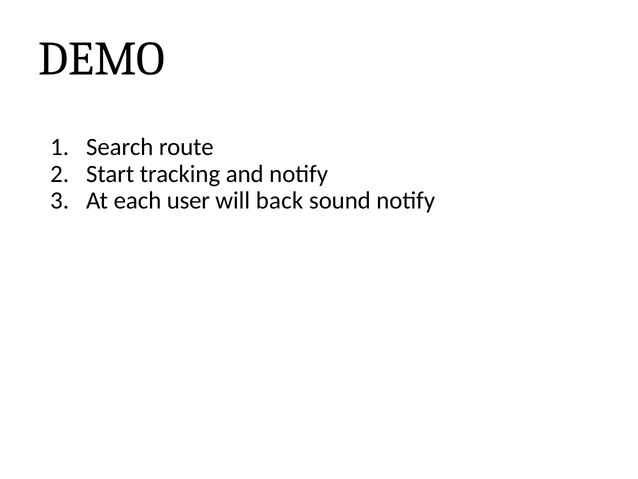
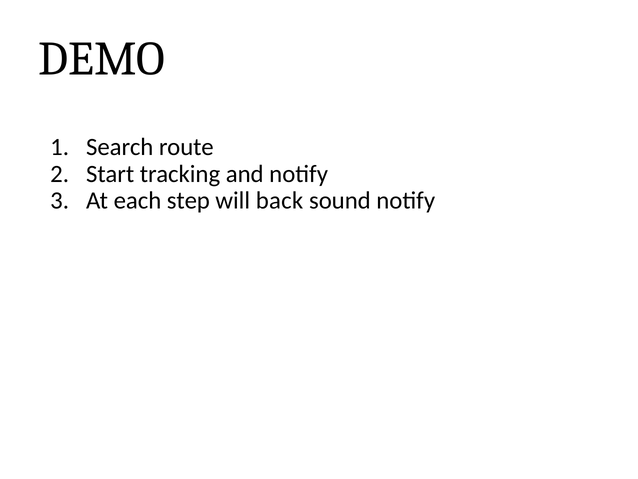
user: user -> step (188, 200)
